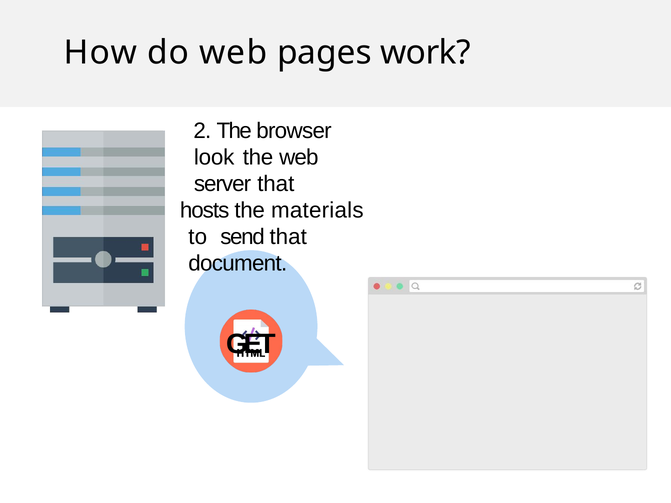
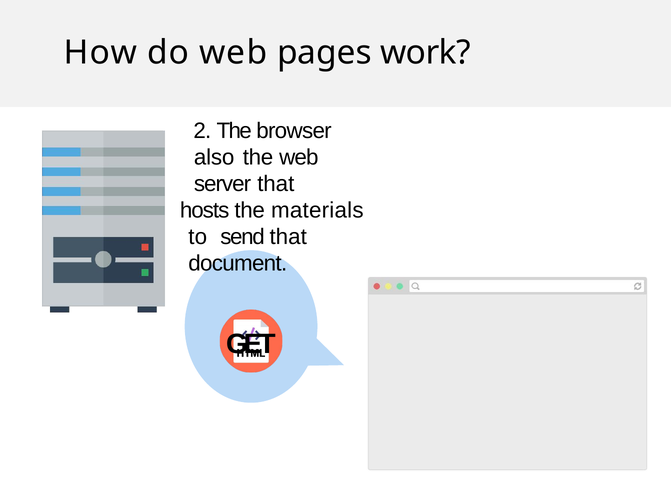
look: look -> also (214, 157)
